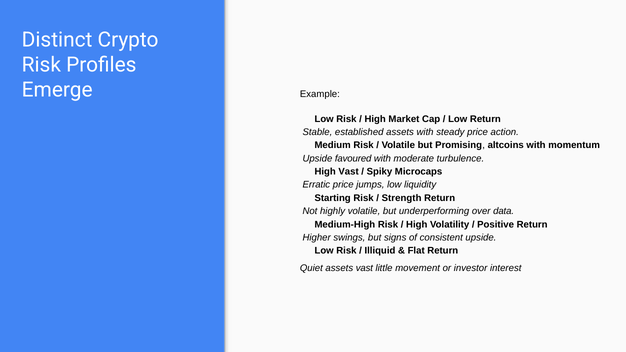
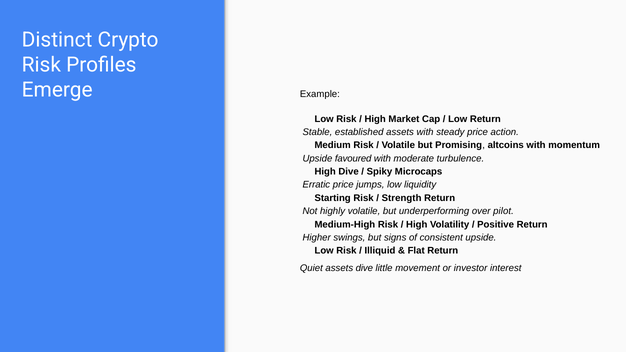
High Vast: Vast -> Dive (349, 172)
data: data -> pilot (504, 211)
assets vast: vast -> dive (364, 268)
